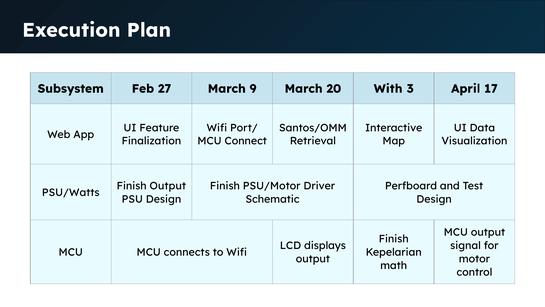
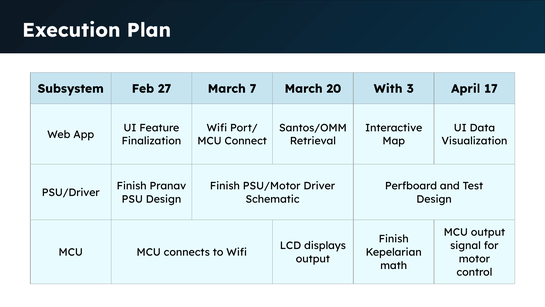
9: 9 -> 7 (253, 89)
Finish Output: Output -> Pranav (168, 186)
PSU/Watts: PSU/Watts -> PSU/Driver (71, 192)
